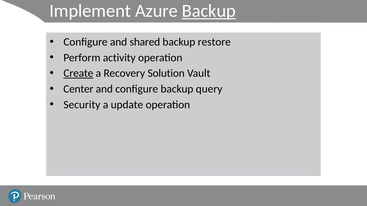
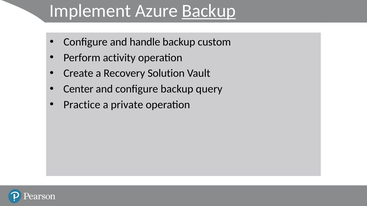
shared: shared -> handle (145, 42)
restore: restore -> custom (214, 42)
Create underline: present -> none (78, 73)
Security: Security -> Practice (82, 105)
update: update -> private (127, 105)
